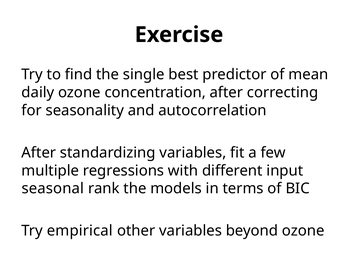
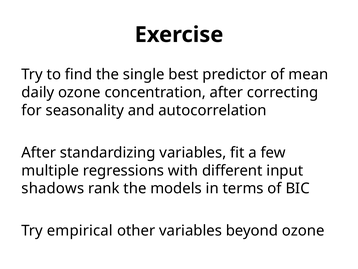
seasonal: seasonal -> shadows (53, 188)
